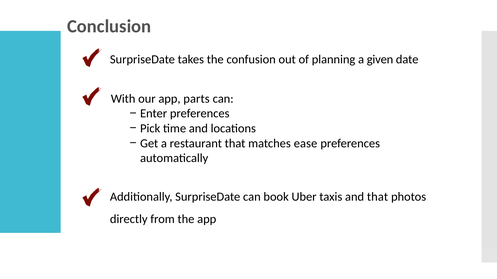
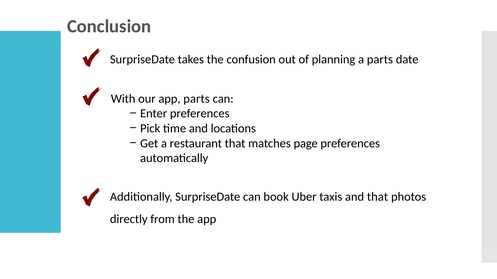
a given: given -> parts (380, 59)
ease: ease -> page (306, 144)
